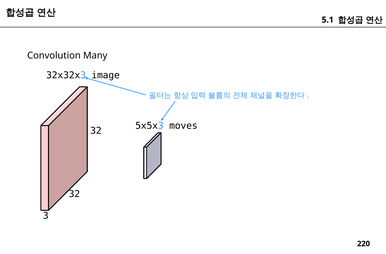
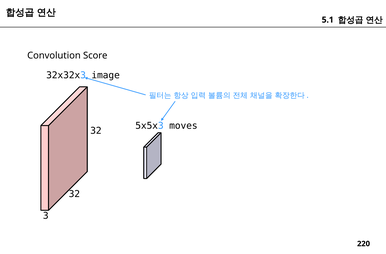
Many: Many -> Score (95, 55)
